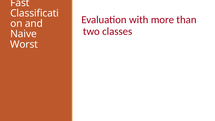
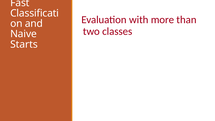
Worst: Worst -> Starts (24, 44)
